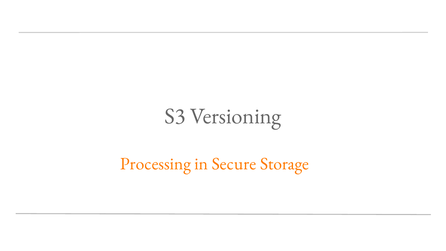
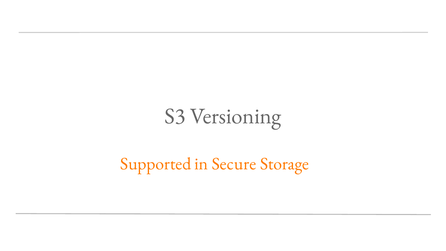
Processing: Processing -> Supported (156, 164)
